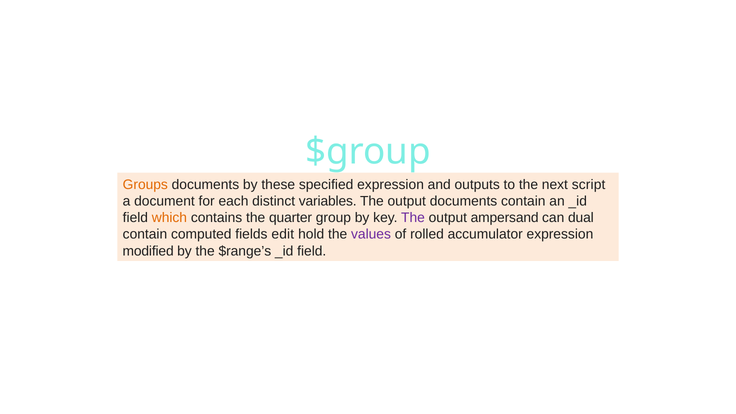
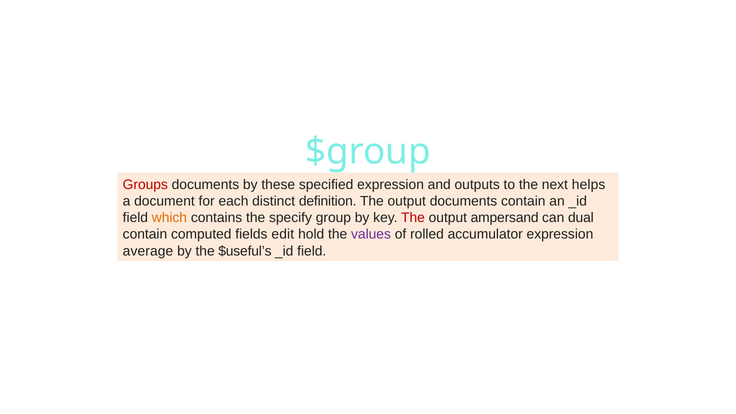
Groups colour: orange -> red (145, 185)
script: script -> helps (589, 185)
variables: variables -> definition (328, 201)
quarter: quarter -> specify (290, 218)
The colour: purple -> red (413, 218)
modified: modified -> average (148, 251)
$range’s: $range’s -> $useful’s (245, 251)
